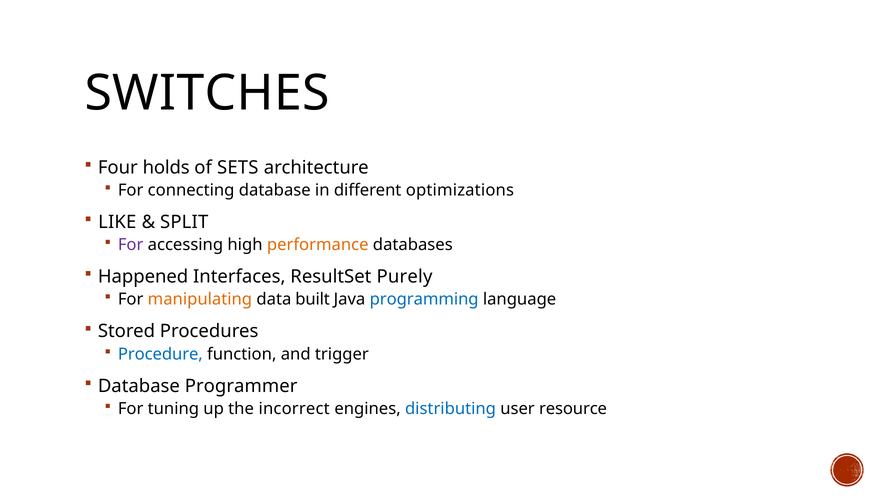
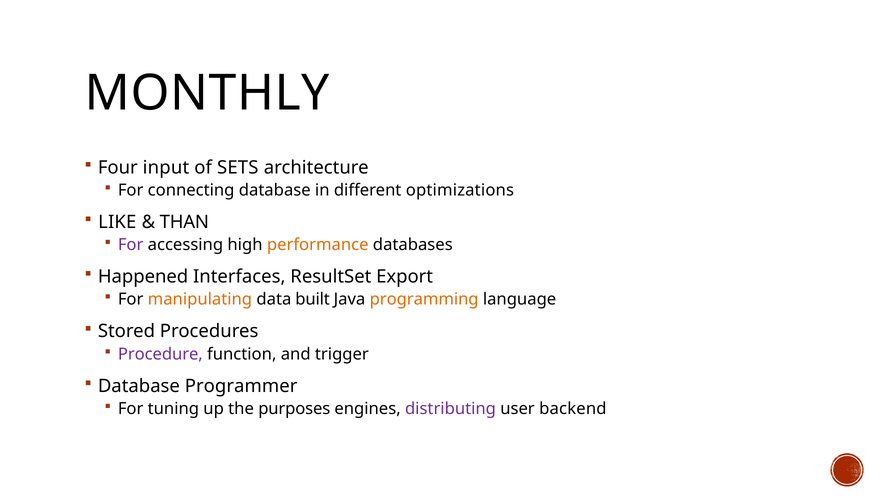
SWITCHES: SWITCHES -> MONTHLY (207, 94)
holds: holds -> input (166, 168)
SPLIT: SPLIT -> THAN (184, 222)
Purely: Purely -> Export (405, 277)
programming colour: blue -> orange (424, 300)
Procedure colour: blue -> purple (160, 354)
incorrect: incorrect -> purposes (294, 409)
distributing colour: blue -> purple (450, 409)
resource: resource -> backend (573, 409)
